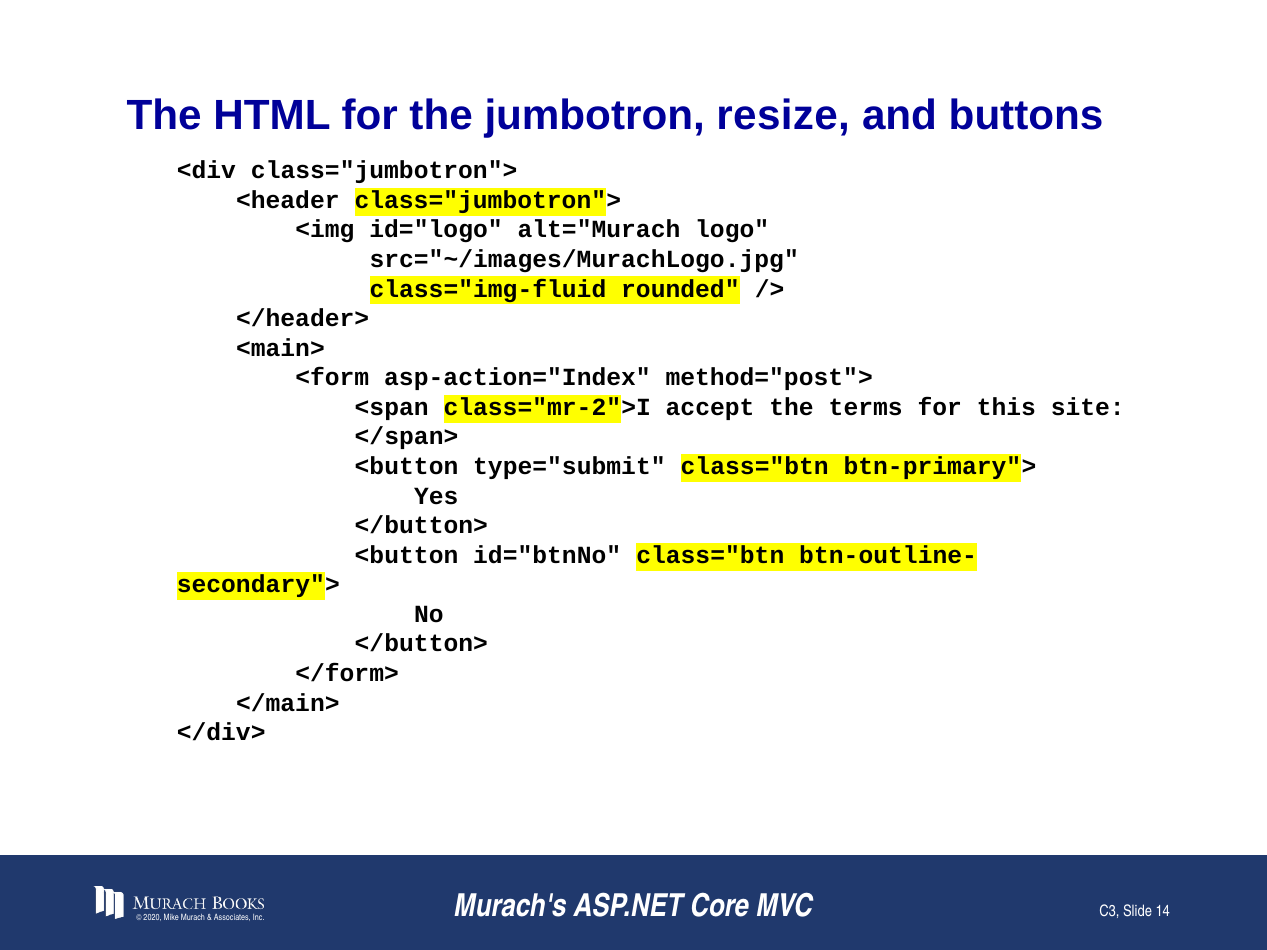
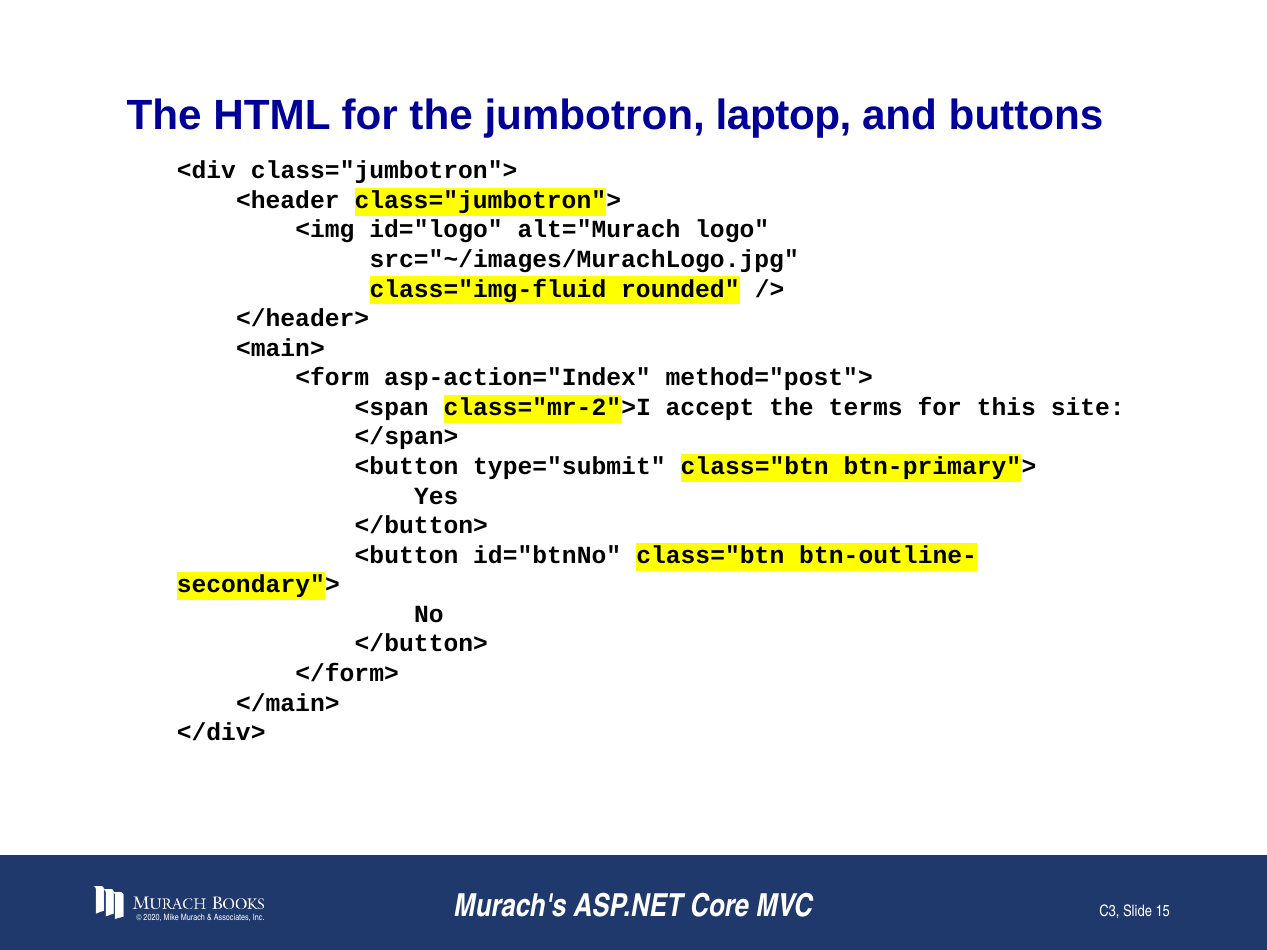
resize: resize -> laptop (784, 115)
14: 14 -> 15 (1163, 912)
